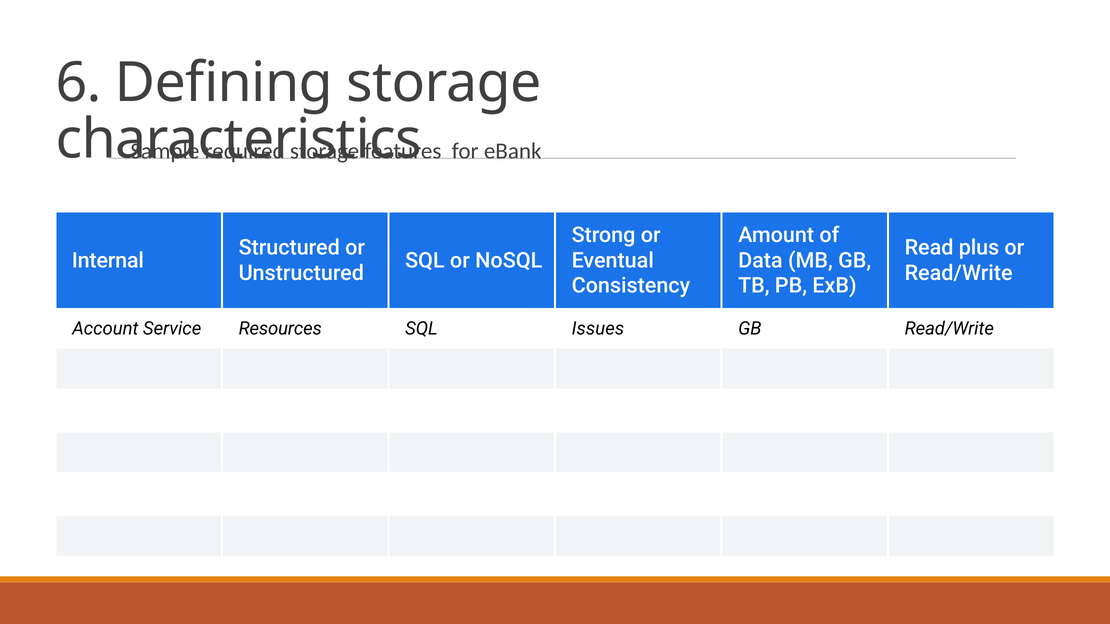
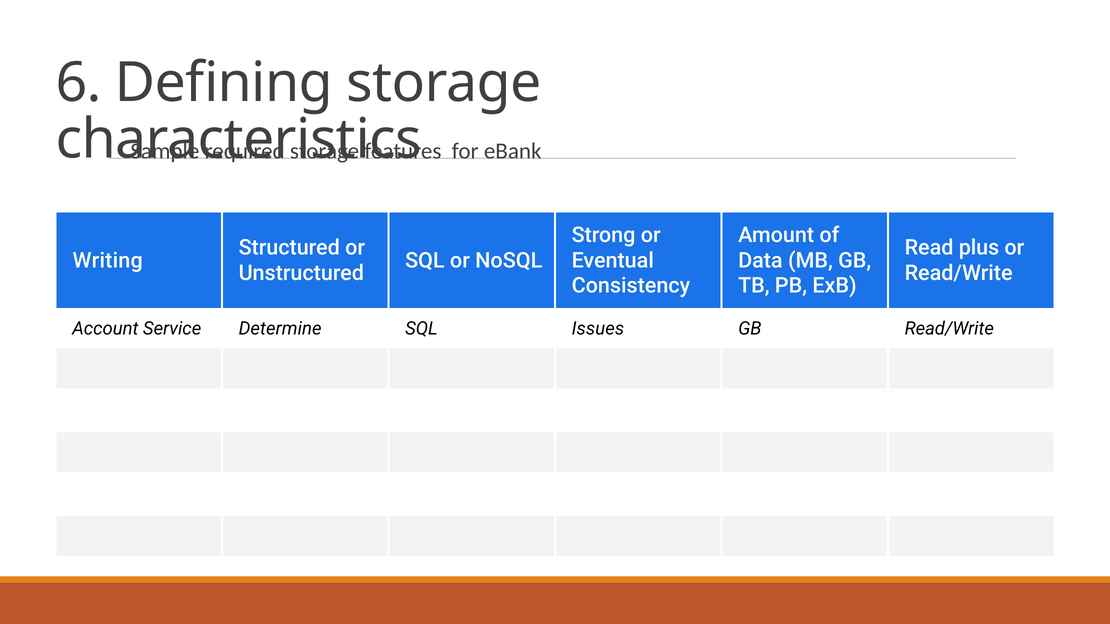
Internal: Internal -> Writing (108, 261)
Resources: Resources -> Determine (280, 329)
